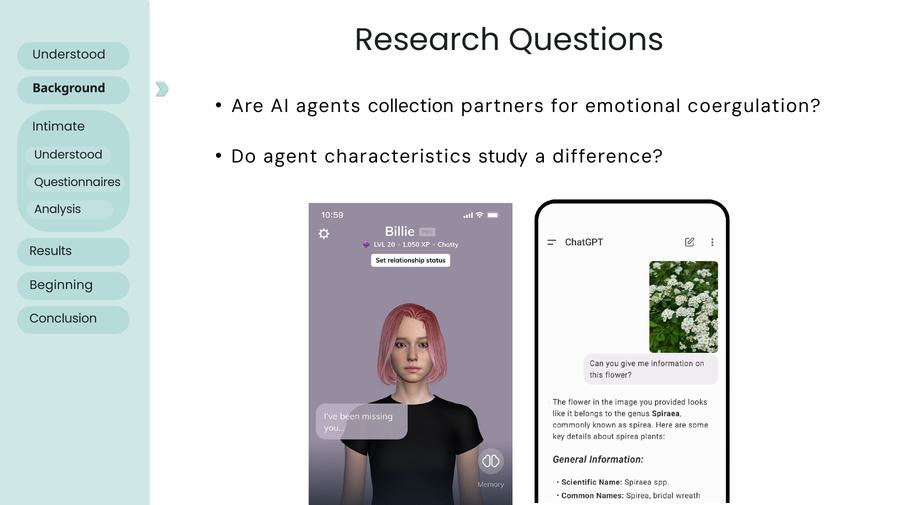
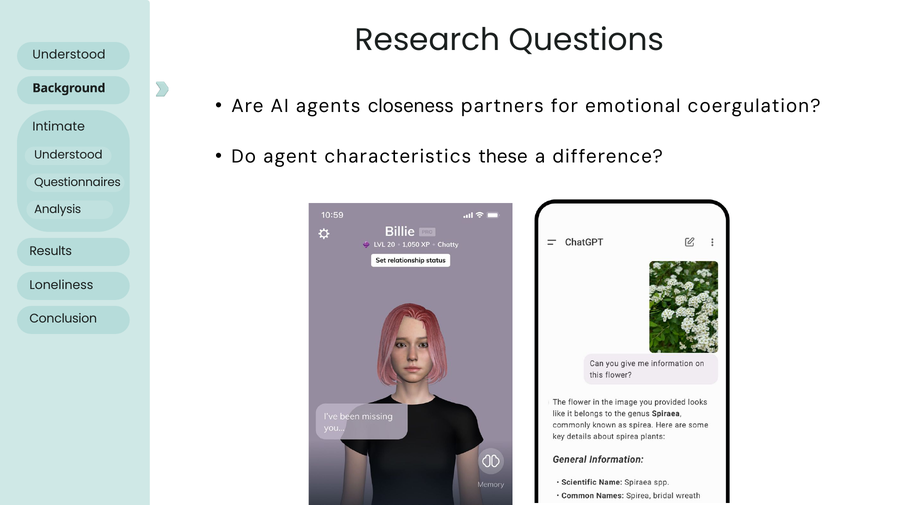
collection: collection -> closeness (411, 106)
study: study -> these (503, 156)
Beginning: Beginning -> Loneliness (61, 285)
